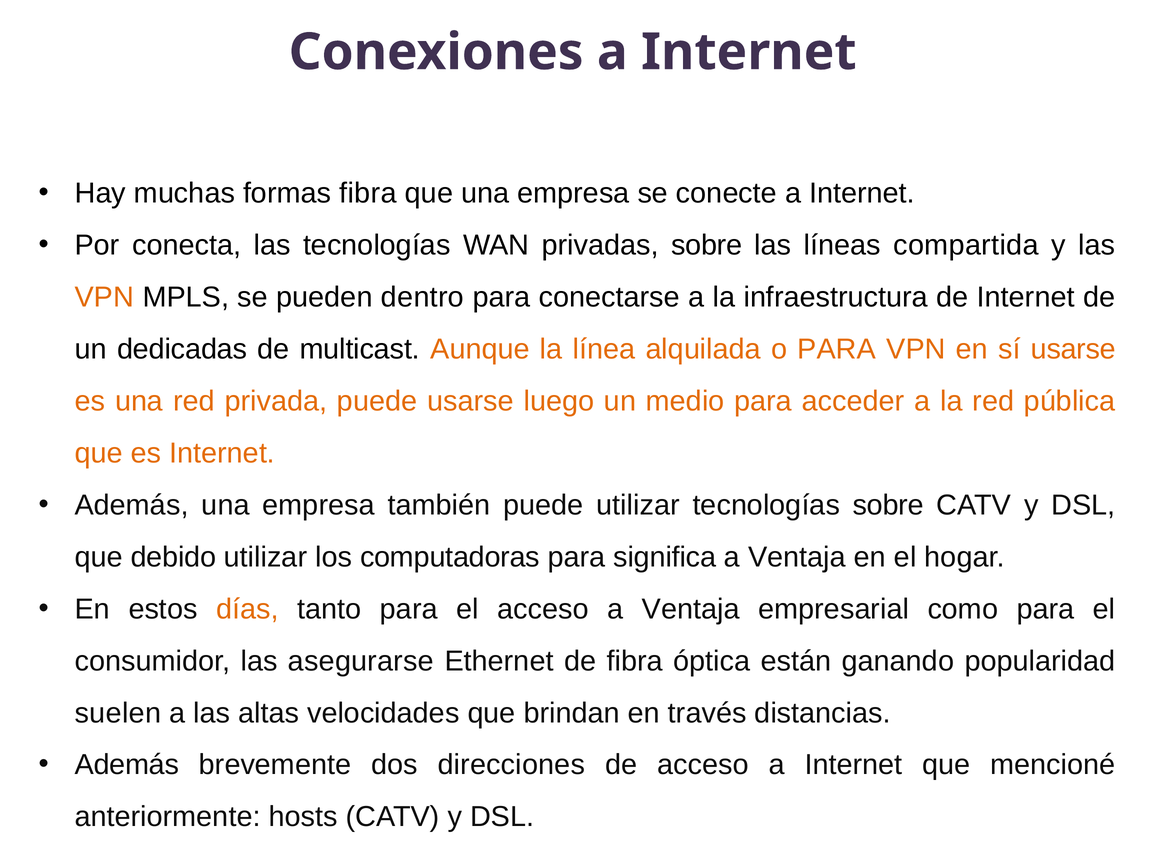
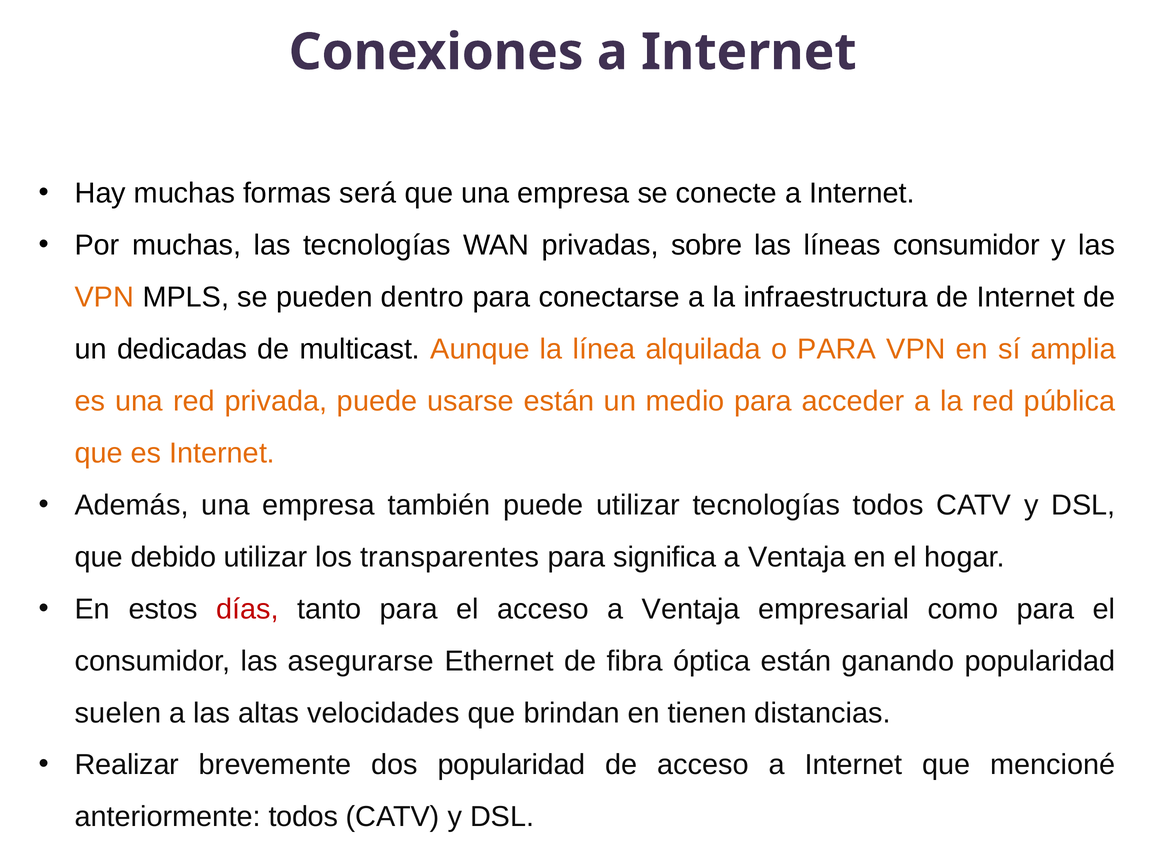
formas fibra: fibra -> será (368, 193)
Por conecta: conecta -> muchas (187, 245)
líneas compartida: compartida -> consumidor (966, 245)
sí usarse: usarse -> amplia (1073, 349)
usarse luego: luego -> están (559, 401)
tecnologías sobre: sobre -> todos (888, 505)
computadoras: computadoras -> transparentes (450, 557)
días colour: orange -> red (247, 609)
través: través -> tienen (707, 713)
Además: Además -> Realizar (127, 765)
dos direcciones: direcciones -> popularidad (512, 765)
anteriormente hosts: hosts -> todos (303, 817)
